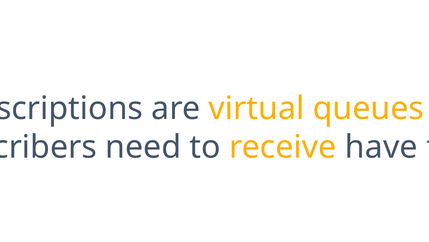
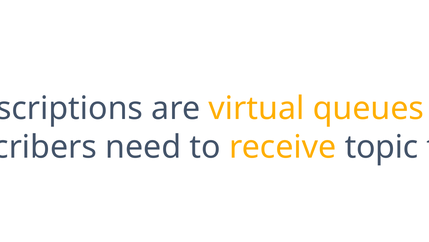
have: have -> topic (382, 147)
